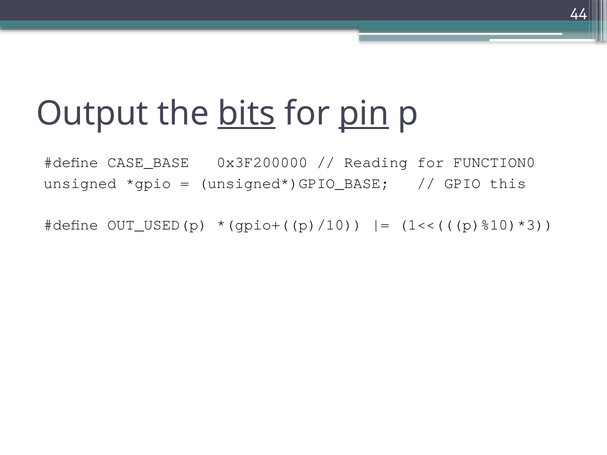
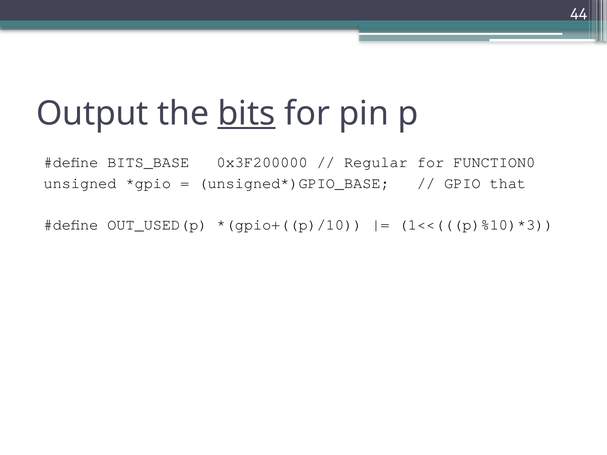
pin underline: present -> none (364, 114)
CASE_BASE: CASE_BASE -> BITS_BASE (148, 162)
Reading: Reading -> Regular (376, 162)
this: this -> that (508, 183)
